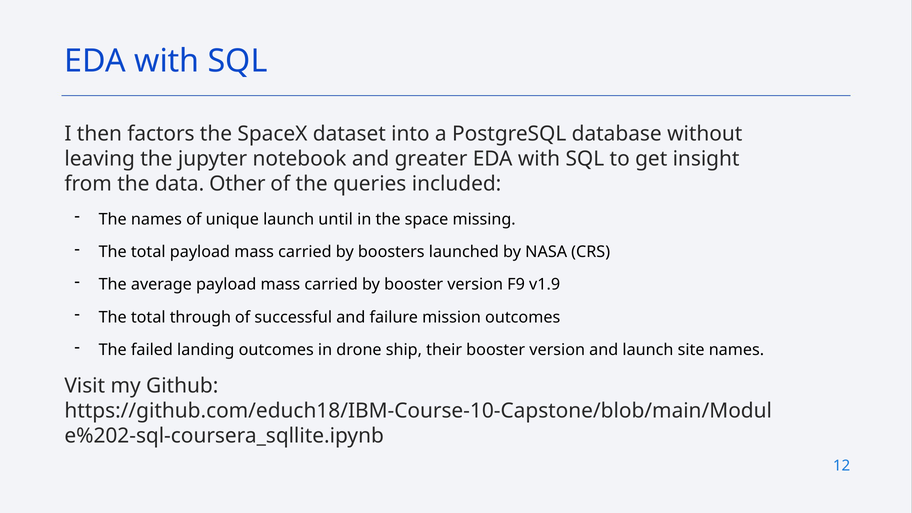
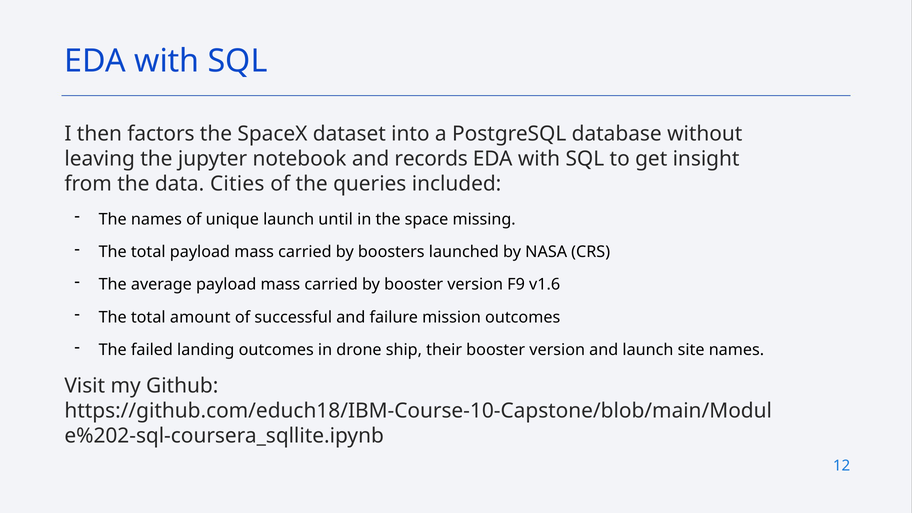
greater: greater -> records (431, 159)
Other: Other -> Cities (237, 184)
v1.9: v1.9 -> v1.6 (545, 285)
through: through -> amount (200, 317)
